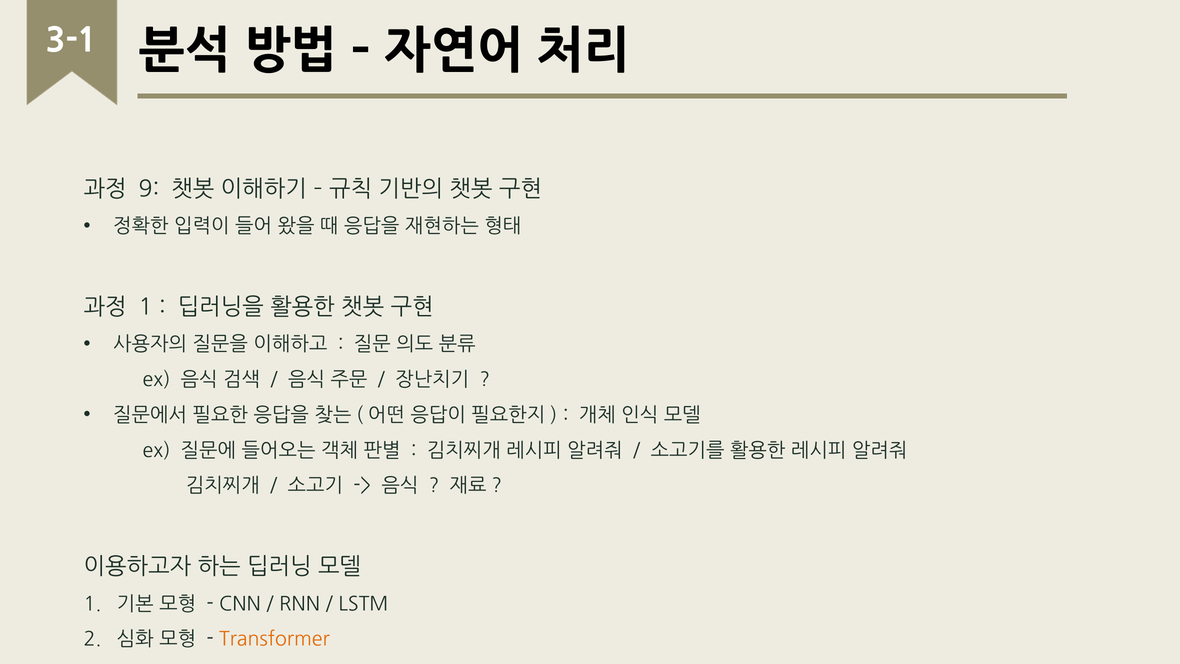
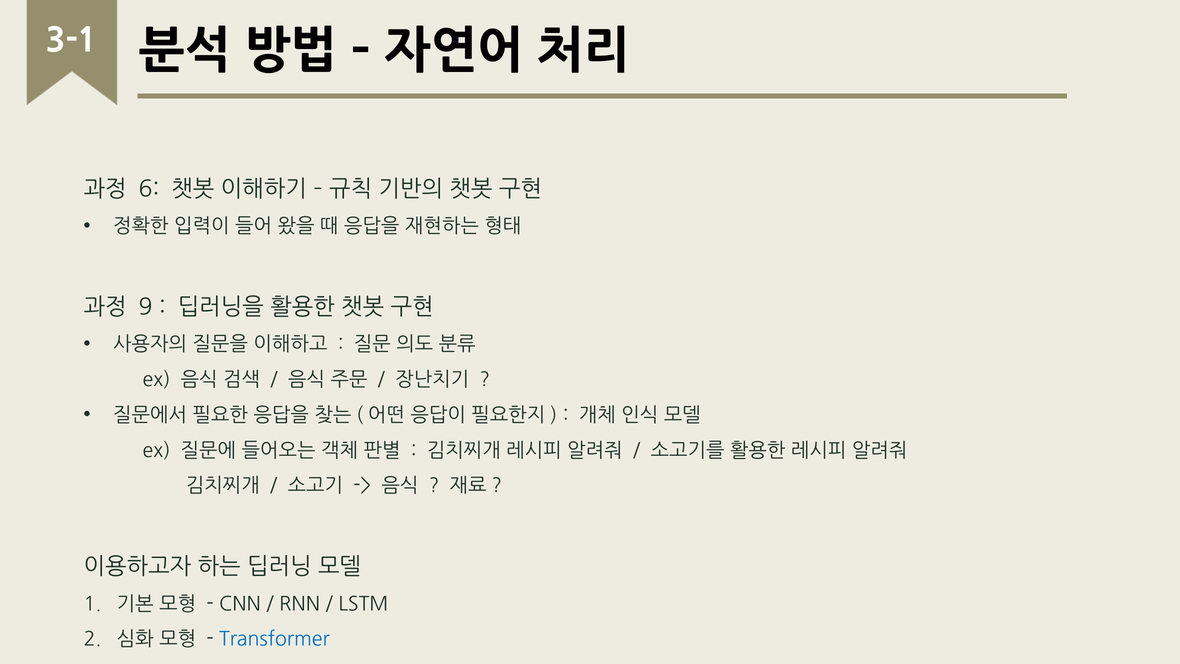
9: 9 -> 6 (149, 189)
1: 1 -> 9 (145, 307)
Transformer colour: orange -> blue (274, 639)
